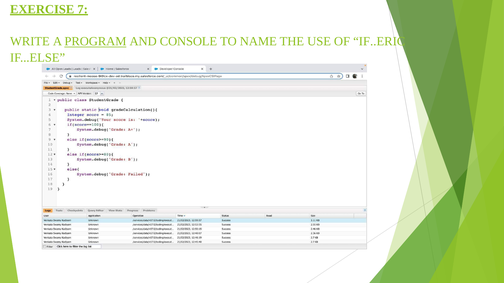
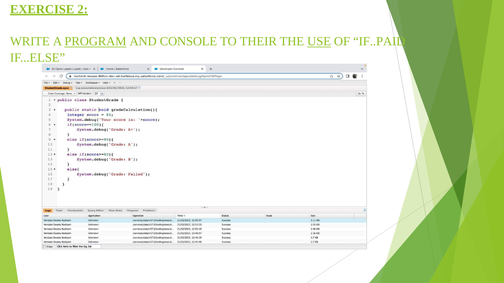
7: 7 -> 2 (83, 9)
NAME: NAME -> THEIR (258, 42)
USE underline: none -> present (319, 42)
IF..ERIC: IF..ERIC -> IF..PAID (379, 42)
